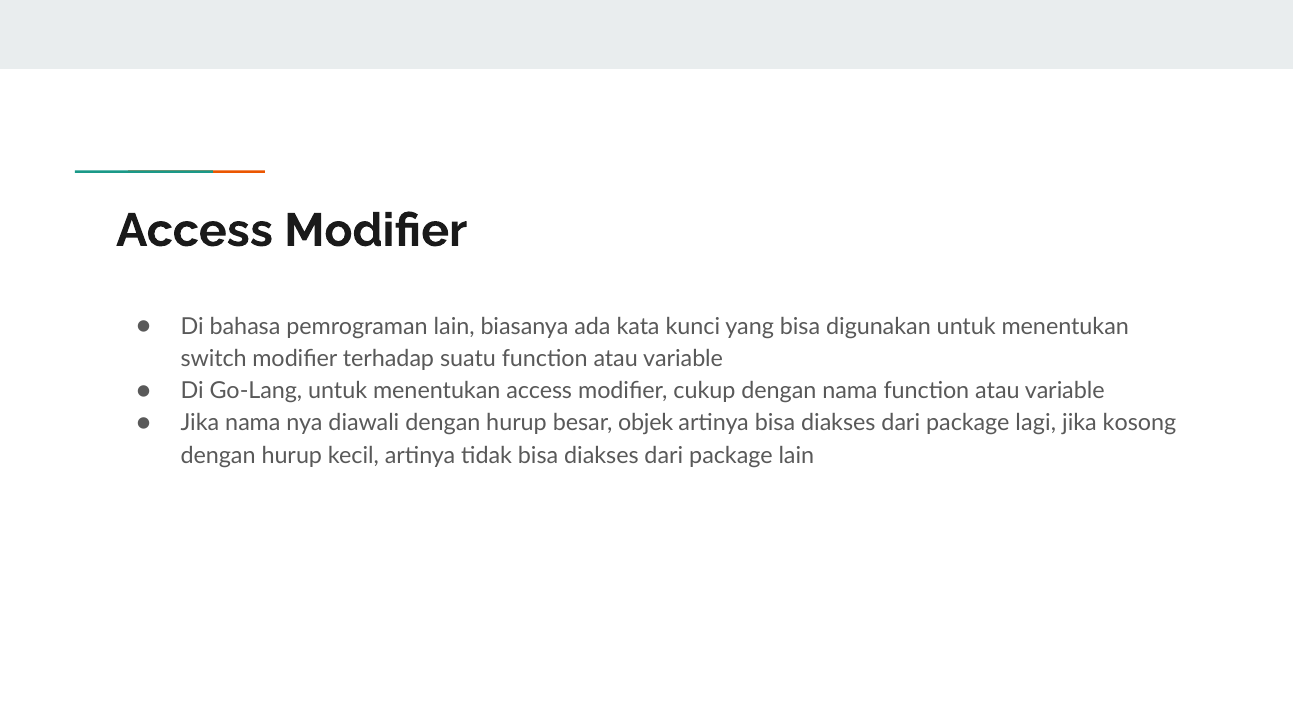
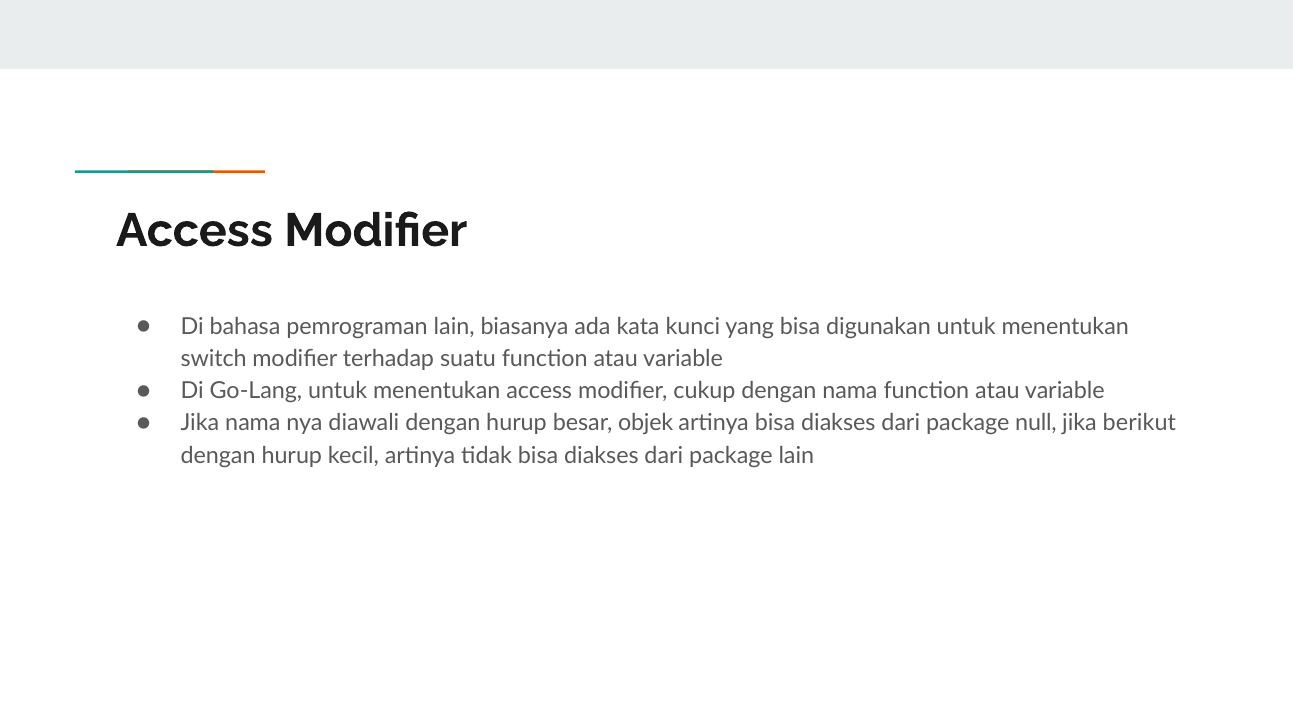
lagi: lagi -> null (1036, 423)
kosong: kosong -> berikut (1139, 423)
